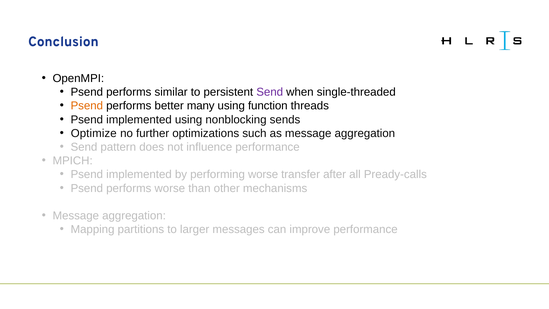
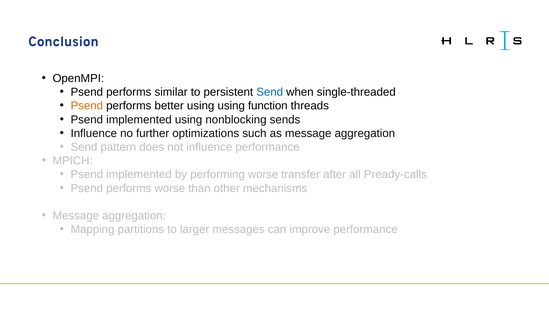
Send colour: purple -> blue (270, 92)
better many: many -> using (201, 106)
Optimize: Optimize -> Influence (94, 133)
